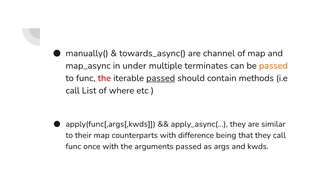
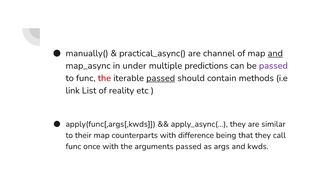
towards_async(: towards_async( -> practical_async( (152, 53)
and underline: none -> present (275, 53)
terminates: terminates -> predictions (206, 66)
passed colour: orange -> purple (273, 66)
call: call -> link (73, 91)
where: where -> reality (122, 91)
